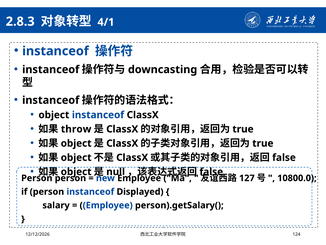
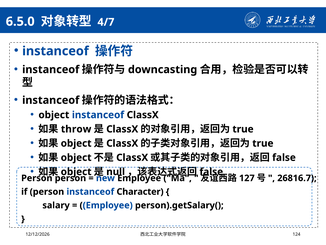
2.8.3: 2.8.3 -> 6.5.0 (20, 21)
4/1: 4/1 -> 4/7 (106, 22)
10800.0: 10800.0 -> 26816.7 (297, 178)
Displayed: Displayed -> Character (140, 191)
